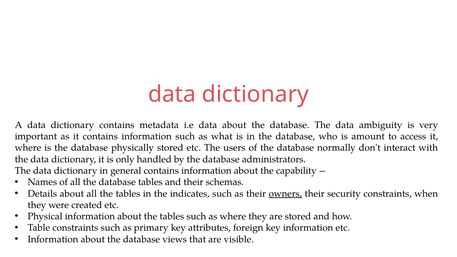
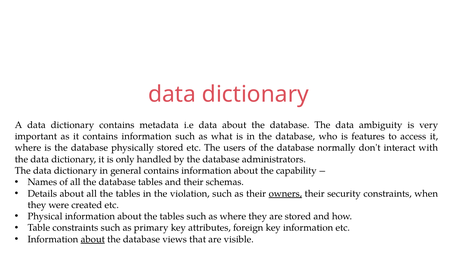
amount: amount -> features (368, 136)
indicates: indicates -> violation (190, 194)
about underline: none -> present (93, 239)
